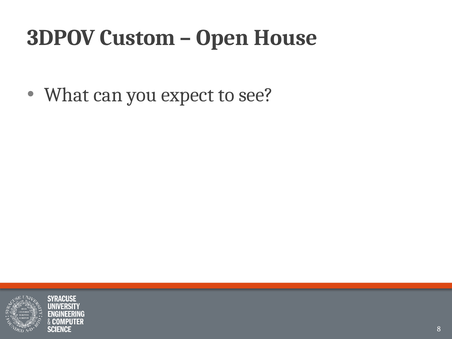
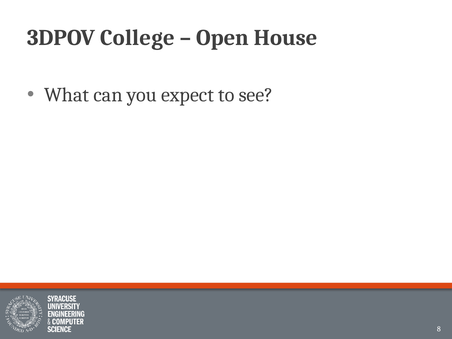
Custom: Custom -> College (137, 38)
